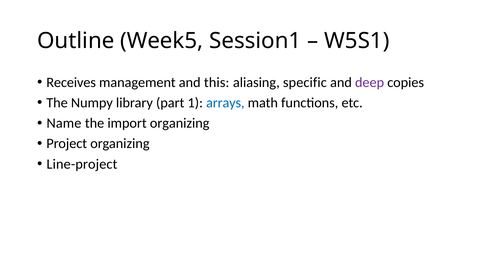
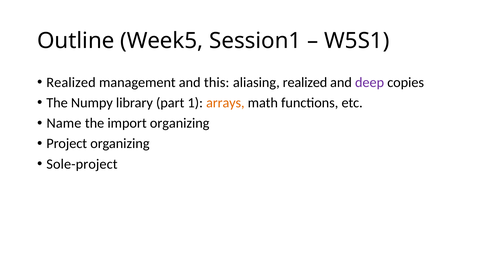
Receives: Receives -> Realized (71, 83)
aliasing specific: specific -> realized (305, 83)
arrays colour: blue -> orange (225, 103)
Line-project: Line-project -> Sole-project (82, 164)
